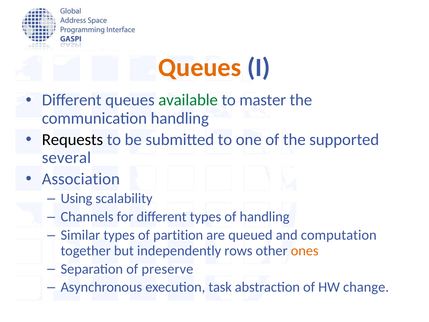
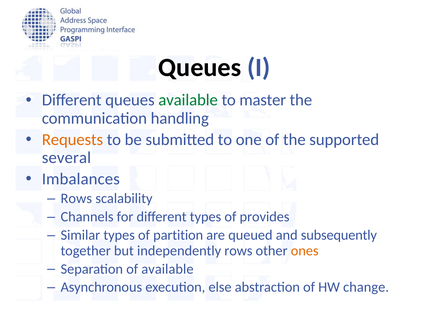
Queues colour: orange -> black (200, 68)
Requests colour: black -> orange (72, 139)
Association: Association -> Imbalances (81, 179)
Using: Using -> Rows (76, 198)
of handling: handling -> provides (265, 217)
computation: computation -> subsequently (339, 235)
of preserve: preserve -> available (167, 269)
task: task -> else (220, 287)
